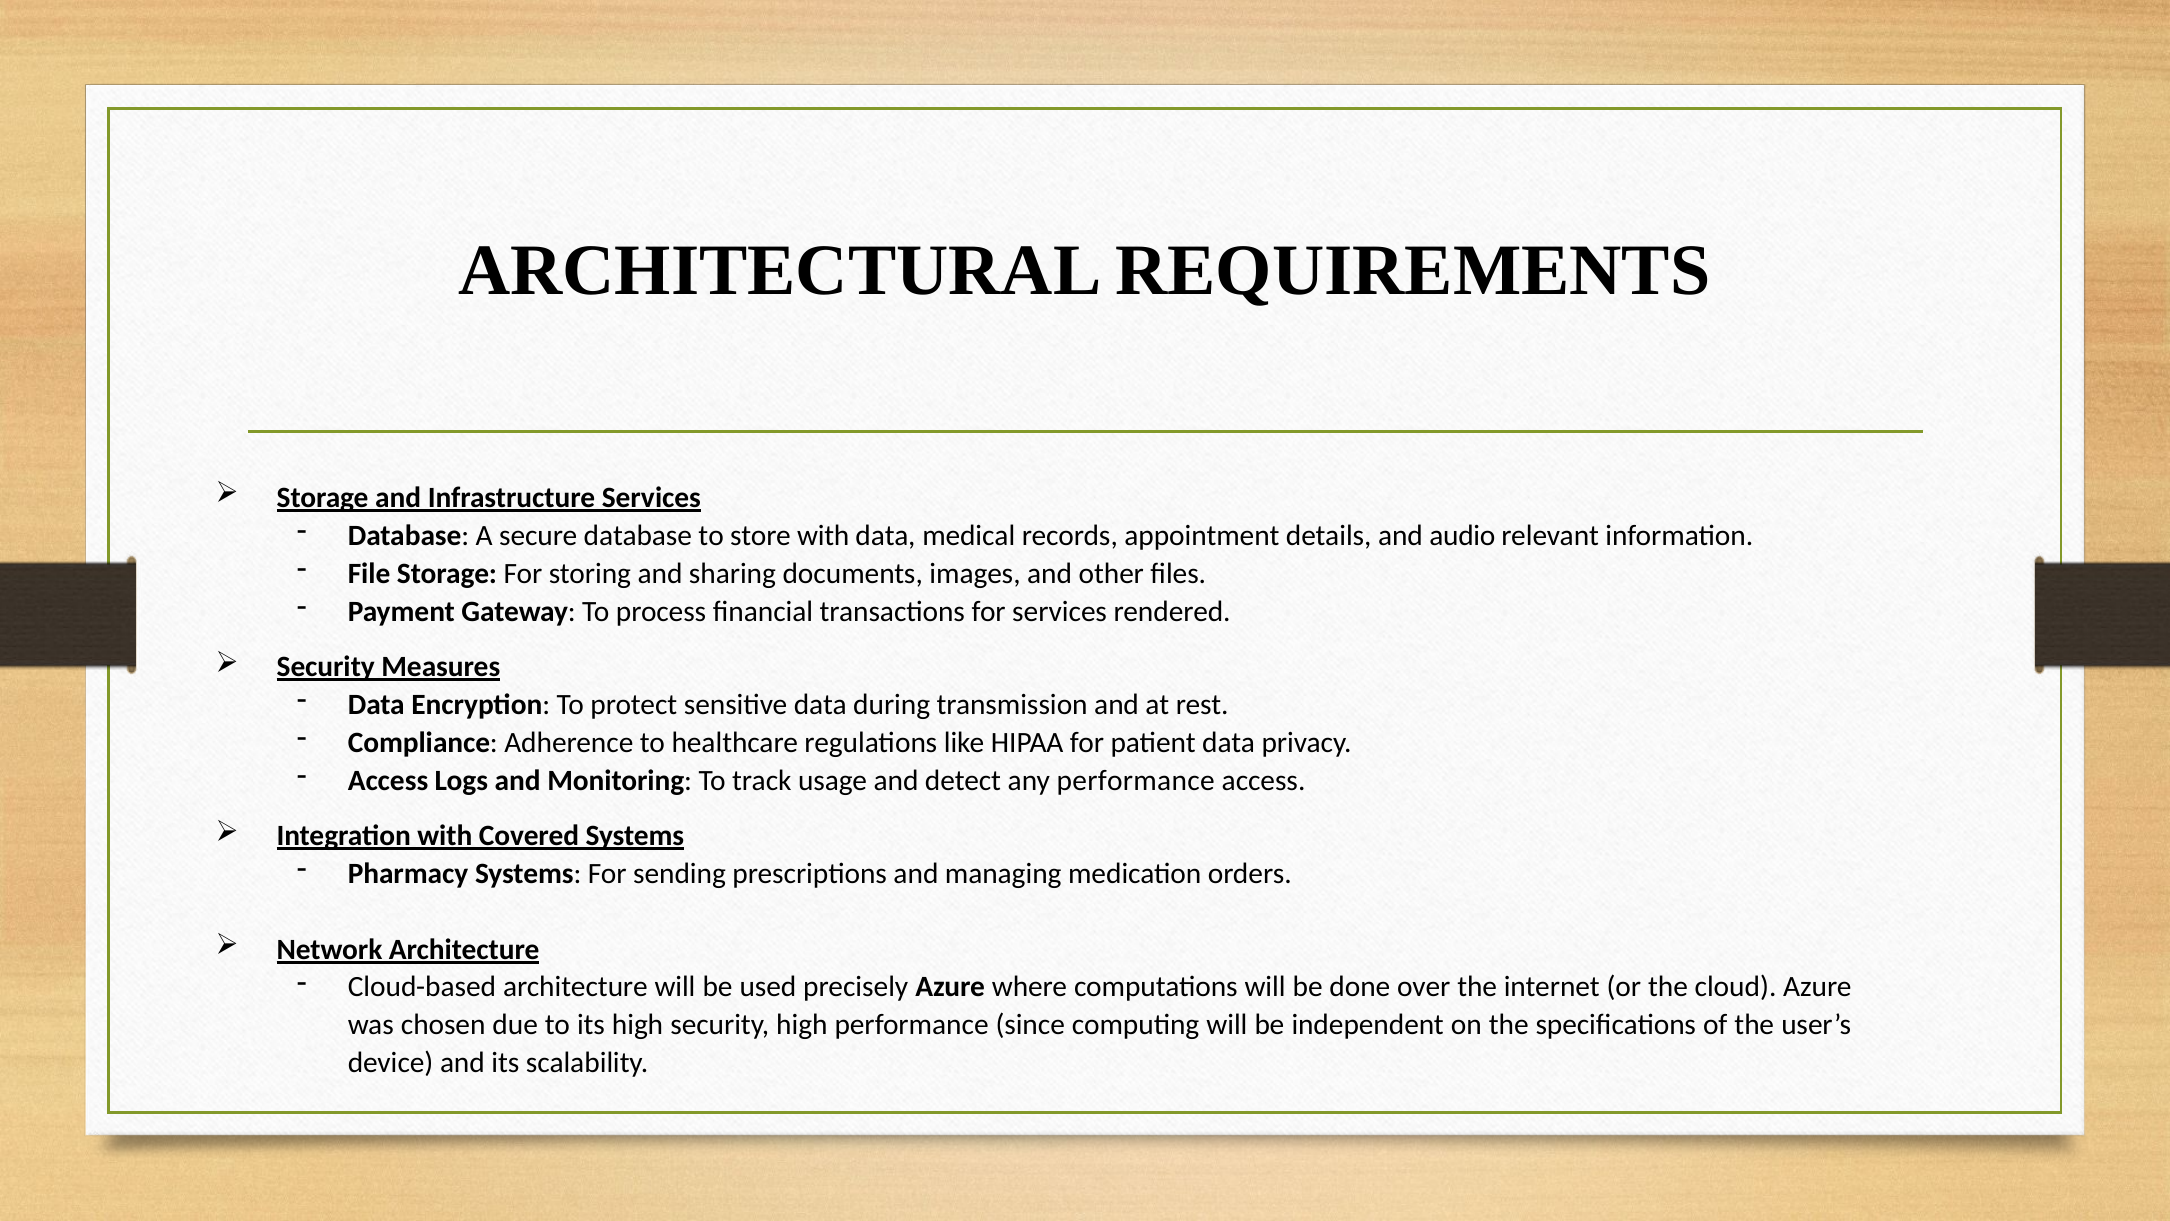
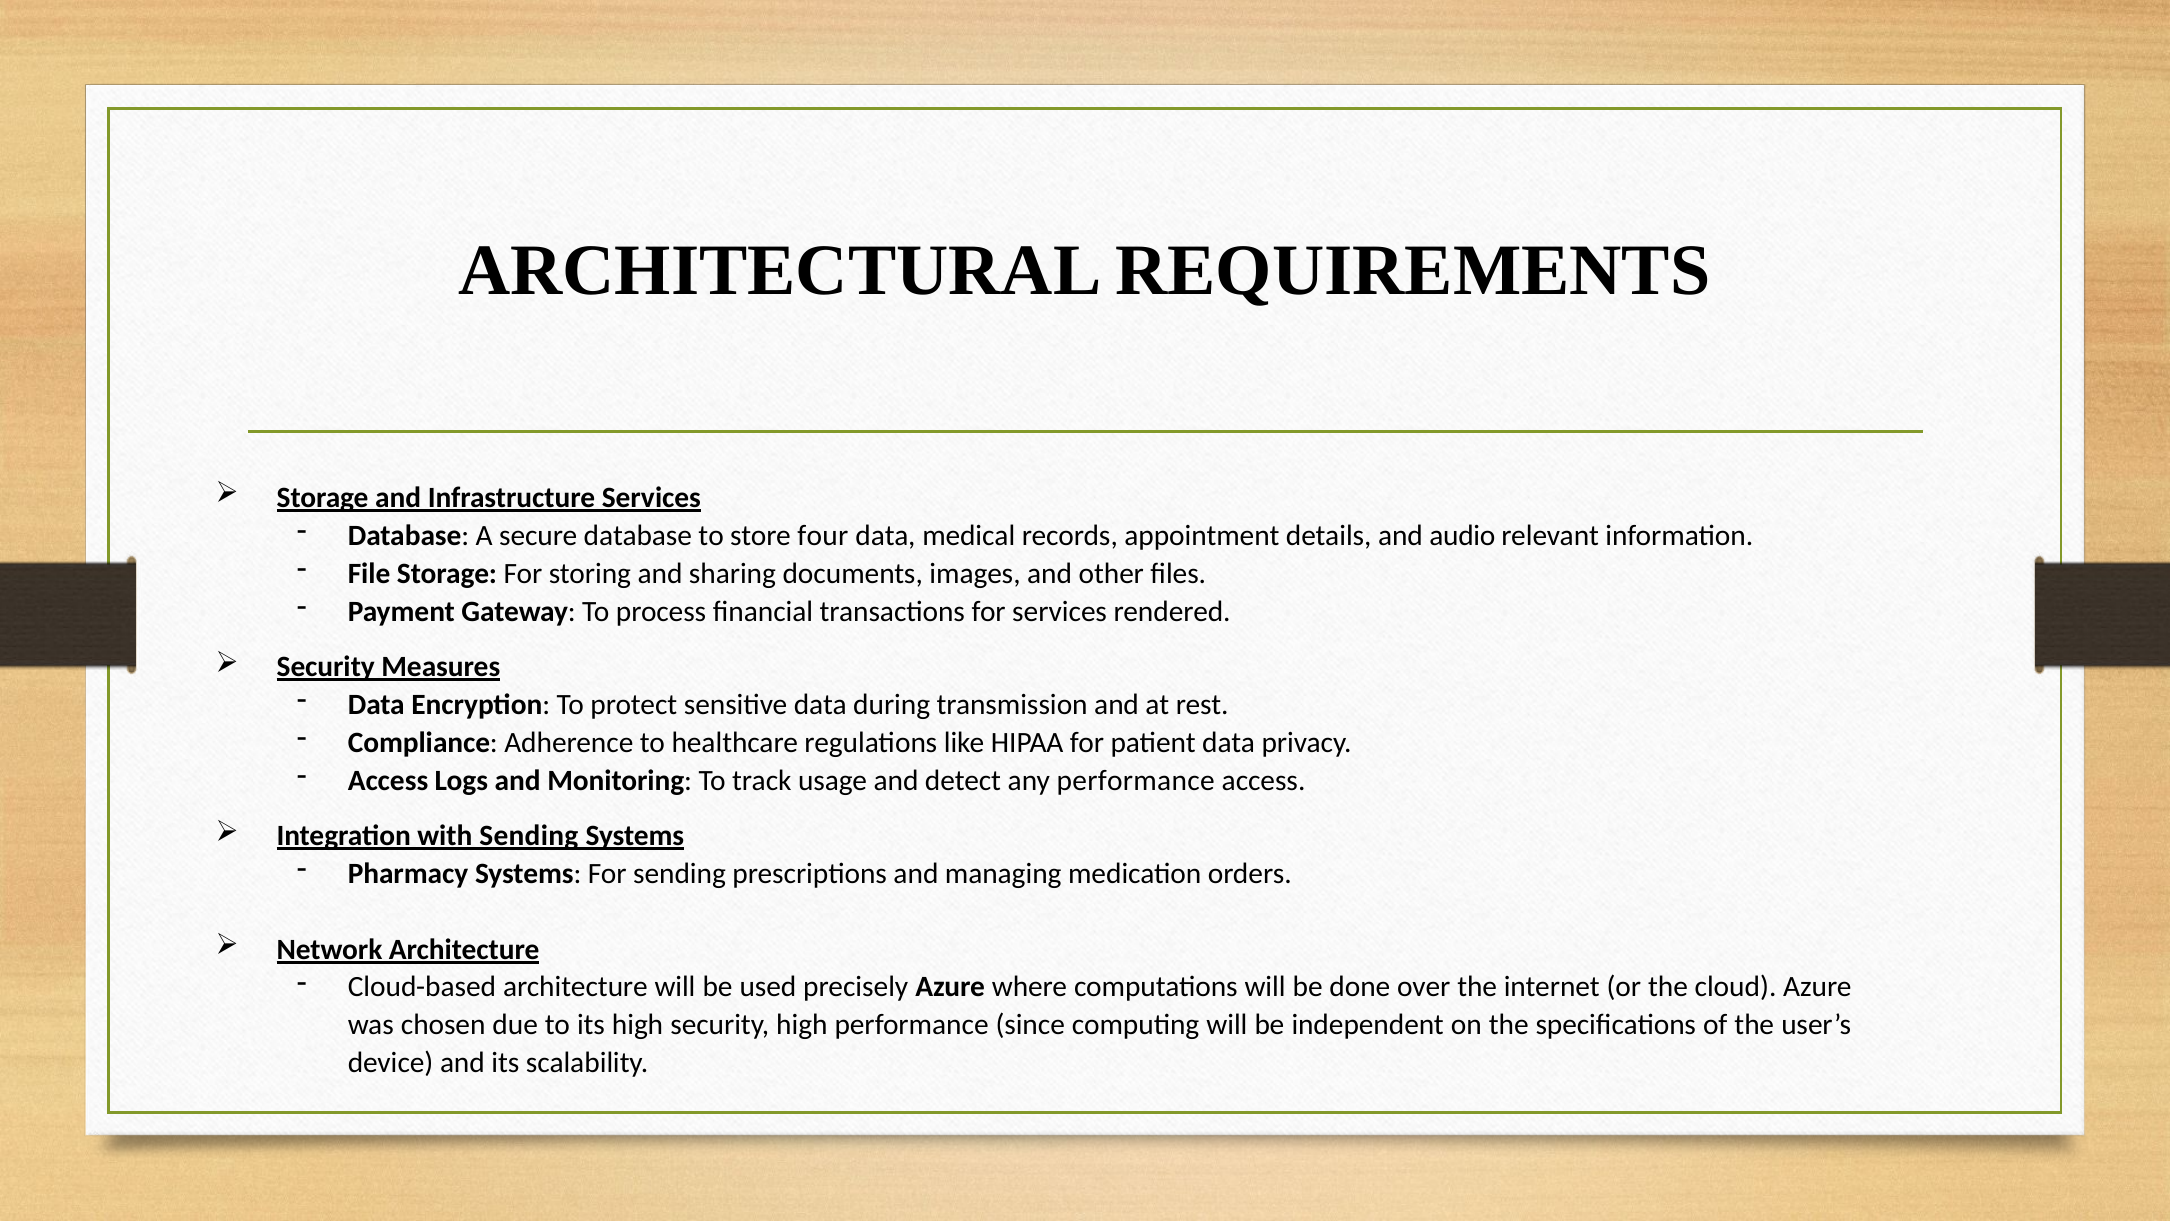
store with: with -> four (823, 536)
with Covered: Covered -> Sending (529, 836)
